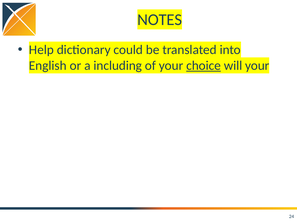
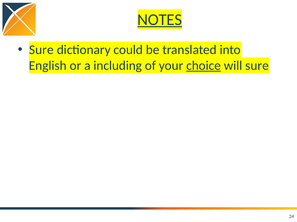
NOTES underline: none -> present (160, 20)
Help: Help -> Sure (41, 50)
will your: your -> sure (257, 66)
